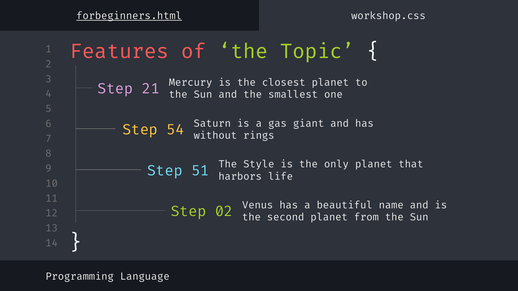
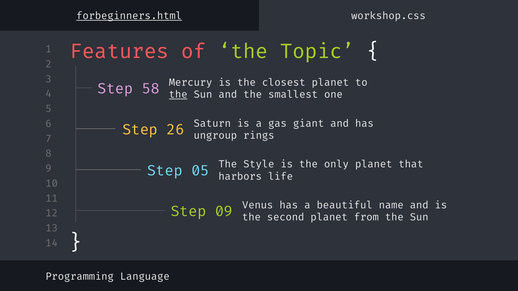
21: 21 -> 58 (151, 89)
the underline: none -> present (178, 95)
54: 54 -> 26 (175, 130)
without: without -> ungroup (215, 136)
51: 51 -> 05 (200, 171)
02: 02 -> 09 (224, 212)
